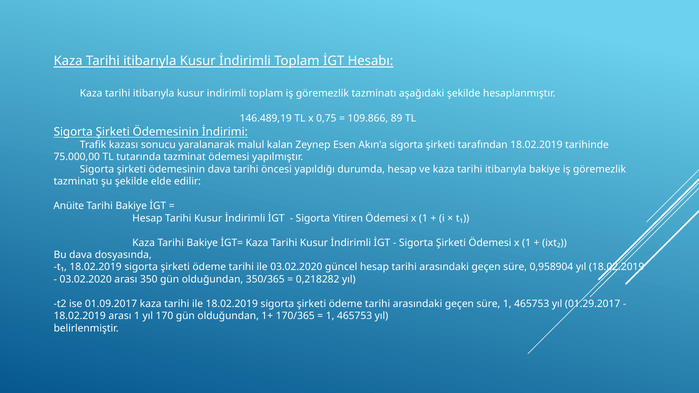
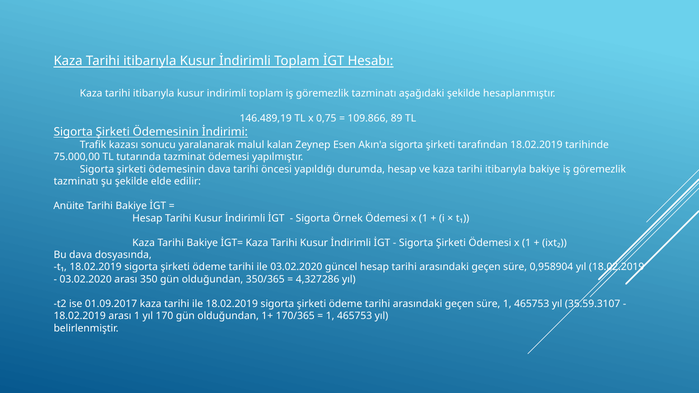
Yitiren: Yitiren -> Örnek (348, 218)
0,218282: 0,218282 -> 4,327286 (318, 279)
01.29.2017: 01.29.2017 -> 35.59.3107 (593, 304)
